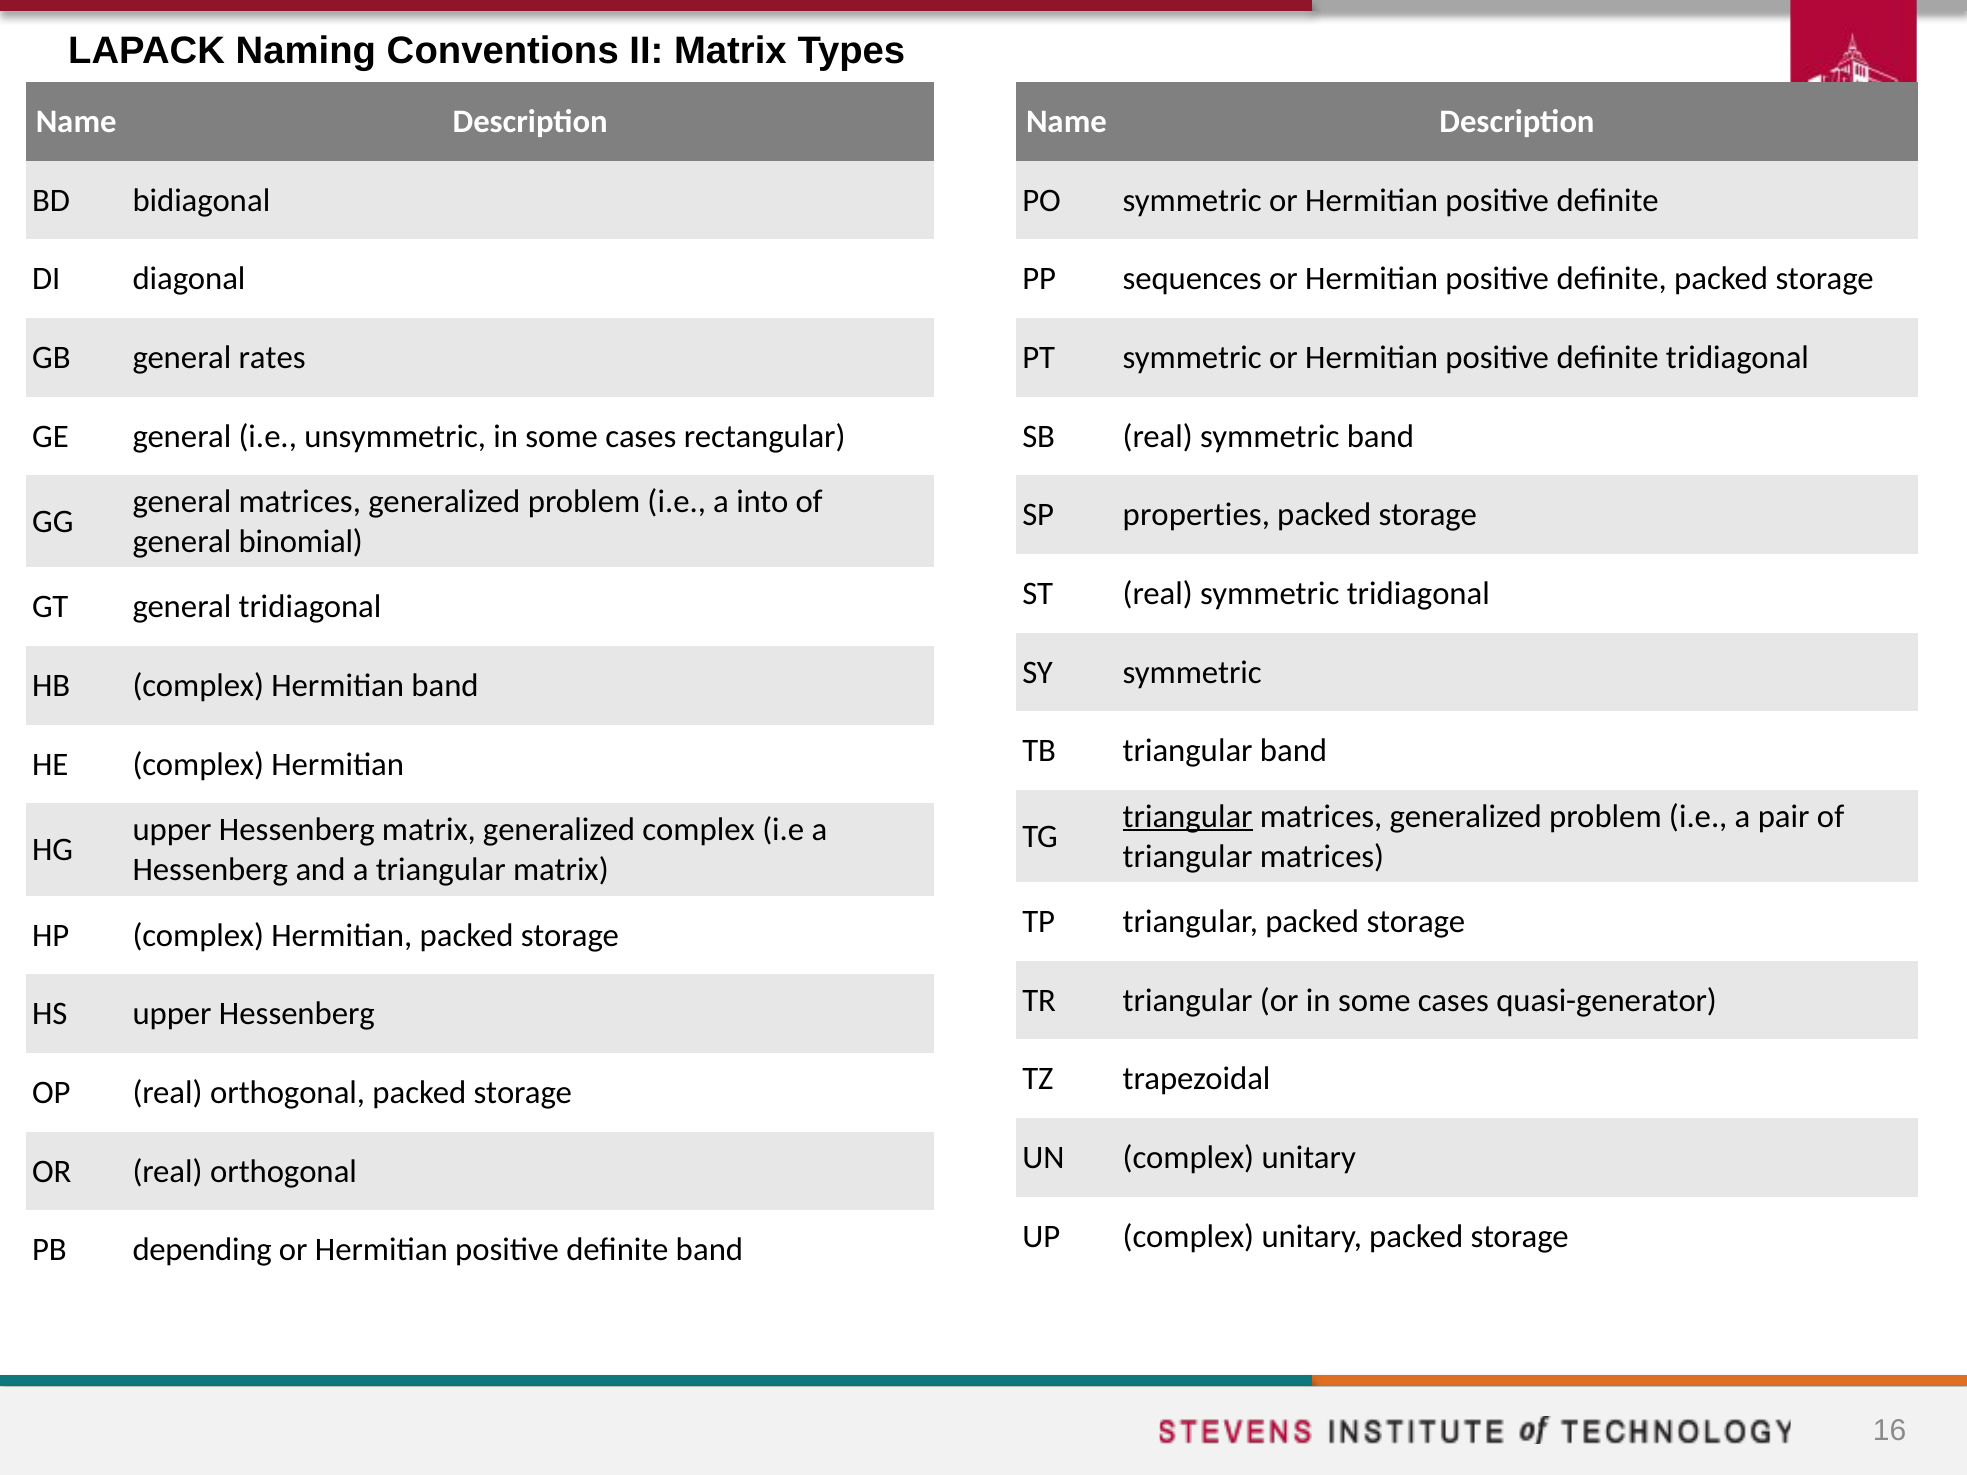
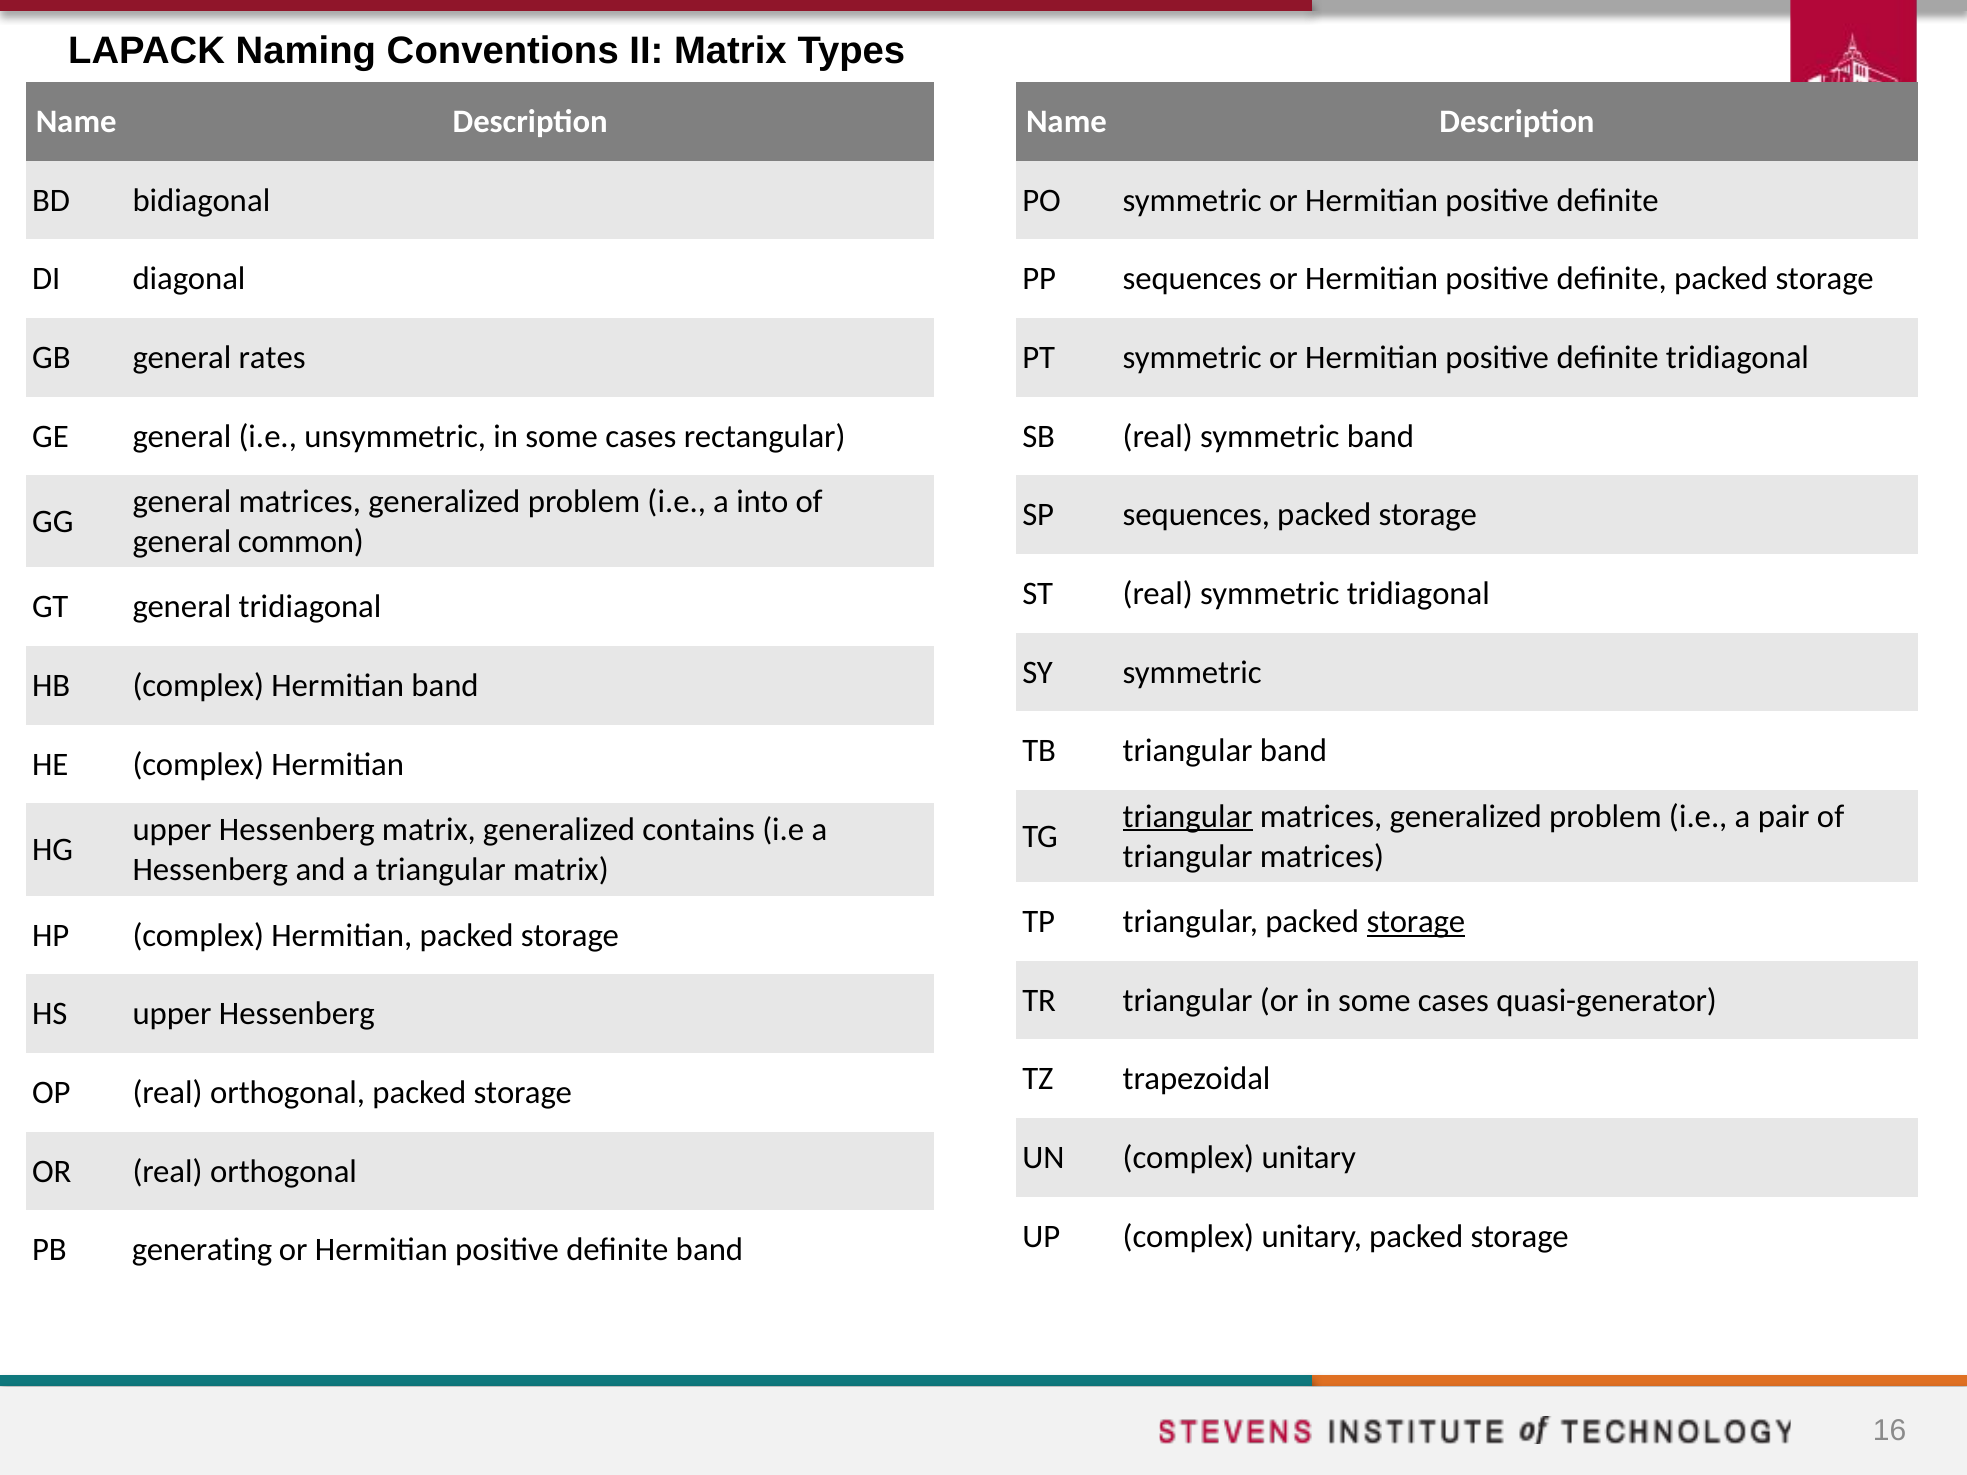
SP properties: properties -> sequences (1196, 515)
binomial: binomial -> common (301, 542)
generalized complex: complex -> contains (699, 830)
storage underline: none -> present (1416, 922)
depending: depending -> generating (202, 1250)
